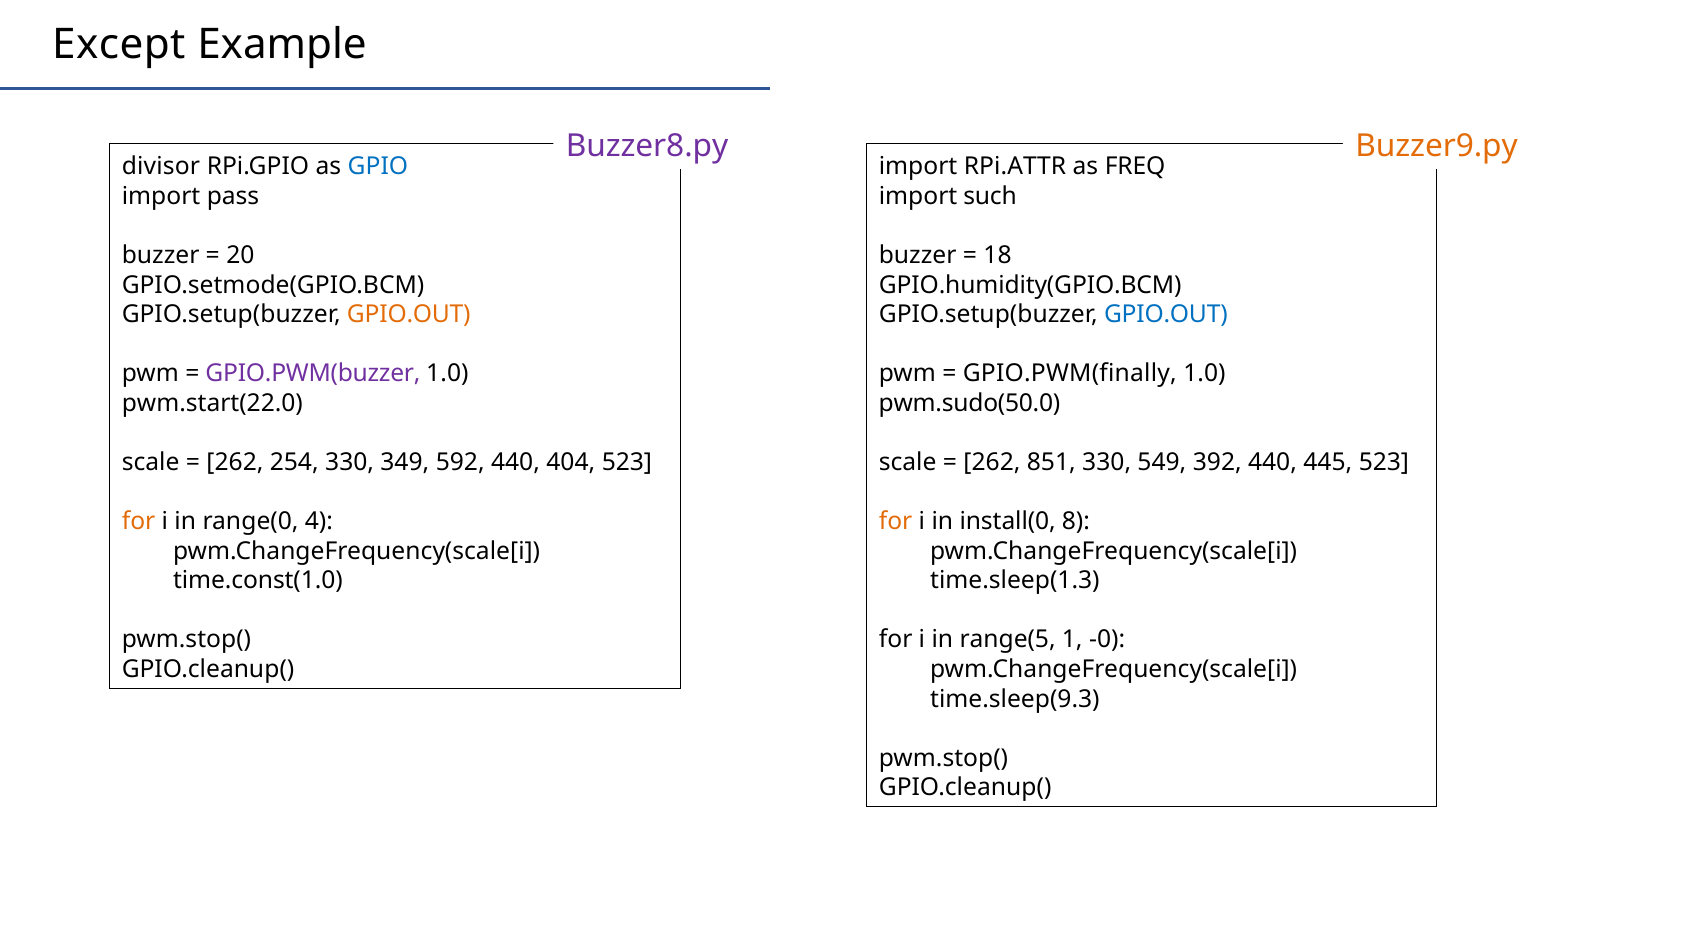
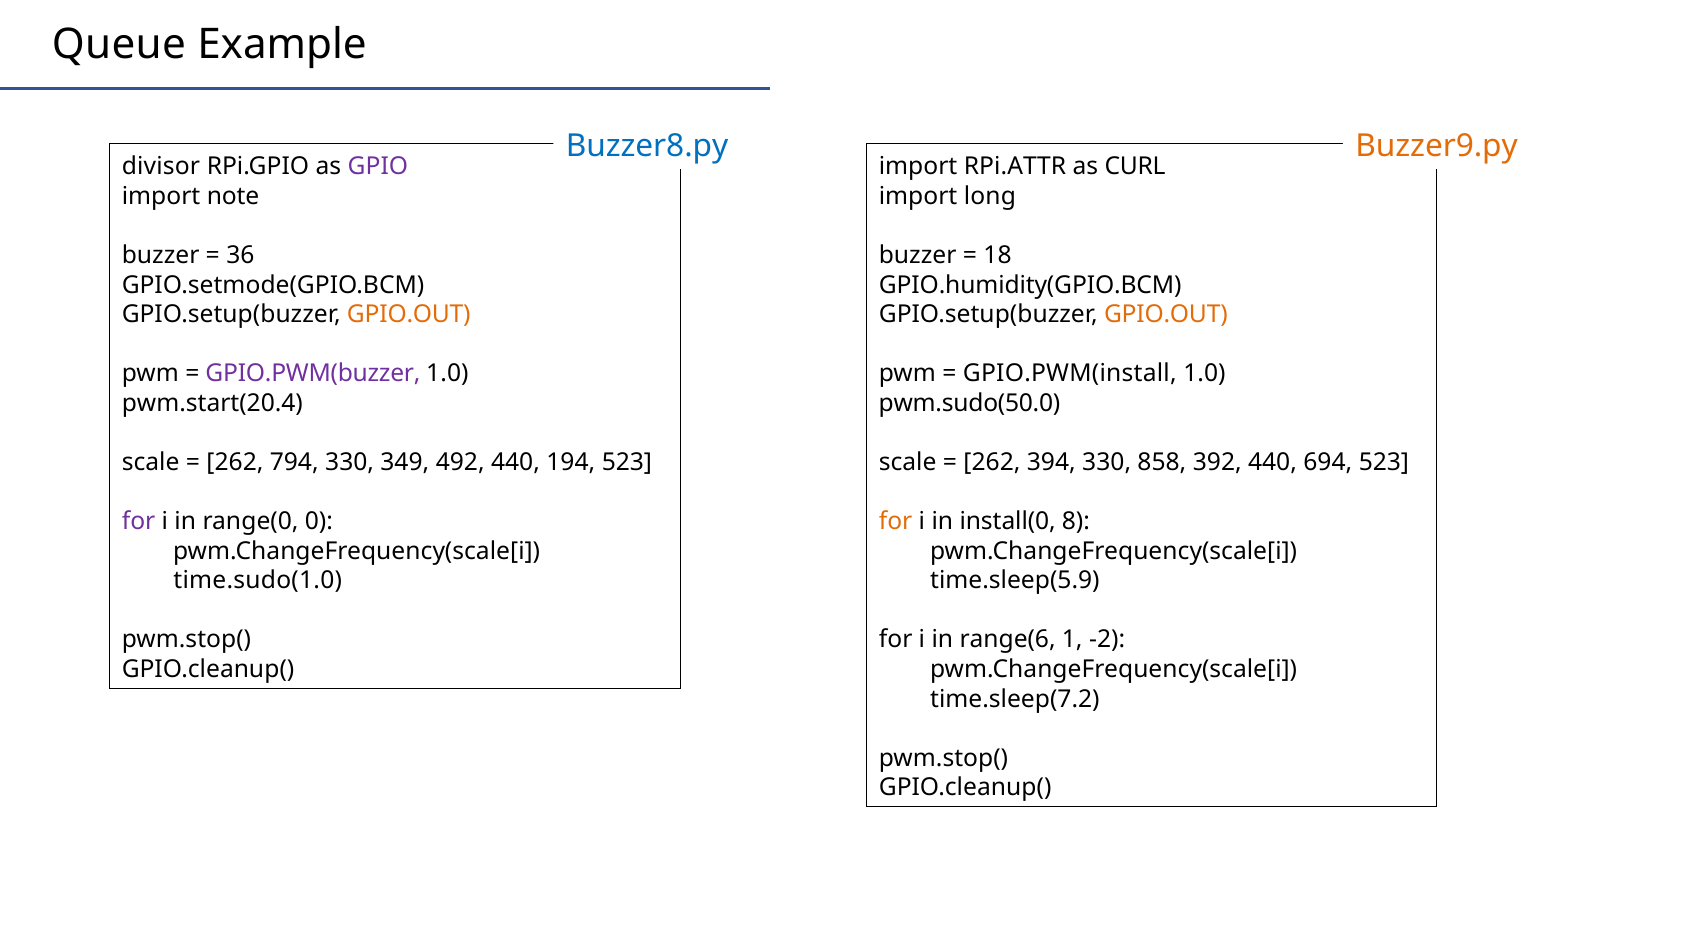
Except: Except -> Queue (119, 45)
Buzzer8.py colour: purple -> blue (647, 146)
GPIO colour: blue -> purple (378, 167)
FREQ: FREQ -> CURL (1135, 167)
pass: pass -> note (233, 196)
such: such -> long (990, 196)
20: 20 -> 36 (240, 255)
GPIO.OUT colour: blue -> orange (1166, 314)
GPIO.PWM(finally: GPIO.PWM(finally -> GPIO.PWM(install (1070, 373)
pwm.start(22.0: pwm.start(22.0 -> pwm.start(20.4 (212, 403)
254: 254 -> 794 (294, 462)
592: 592 -> 492 (460, 462)
404: 404 -> 194 (571, 462)
851: 851 -> 394 (1051, 462)
549: 549 -> 858 (1162, 462)
445: 445 -> 694 (1328, 462)
for colour: orange -> purple (139, 521)
4: 4 -> 0 (319, 521)
time.const(1.0: time.const(1.0 -> time.sudo(1.0 (258, 580)
time.sleep(1.3: time.sleep(1.3 -> time.sleep(5.9 (1015, 580)
range(5: range(5 -> range(6 (1008, 639)
-0: -0 -> -2 (1107, 639)
time.sleep(9.3: time.sleep(9.3 -> time.sleep(7.2 (1015, 699)
